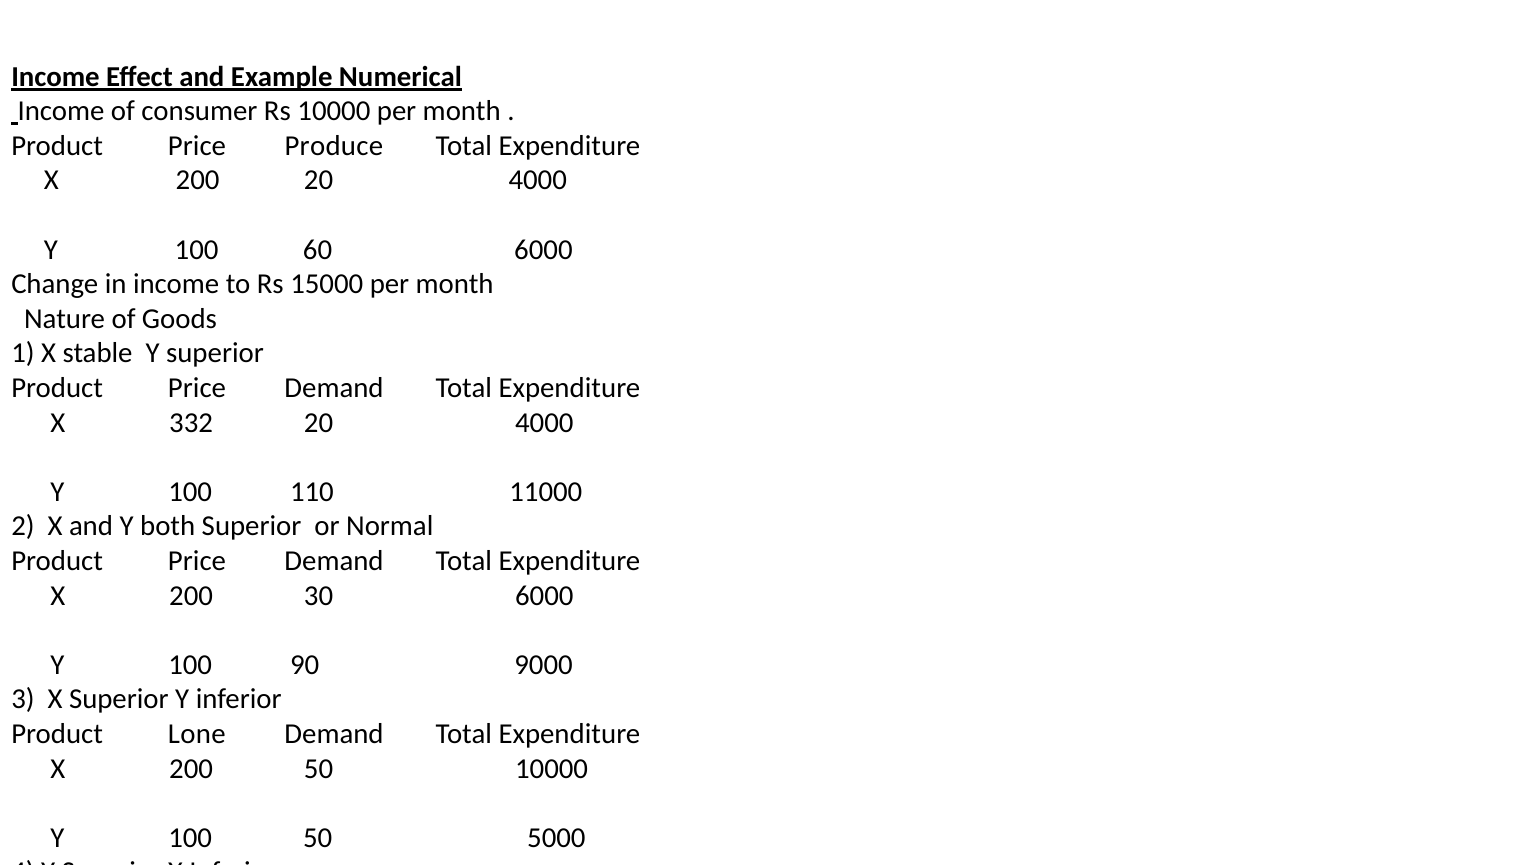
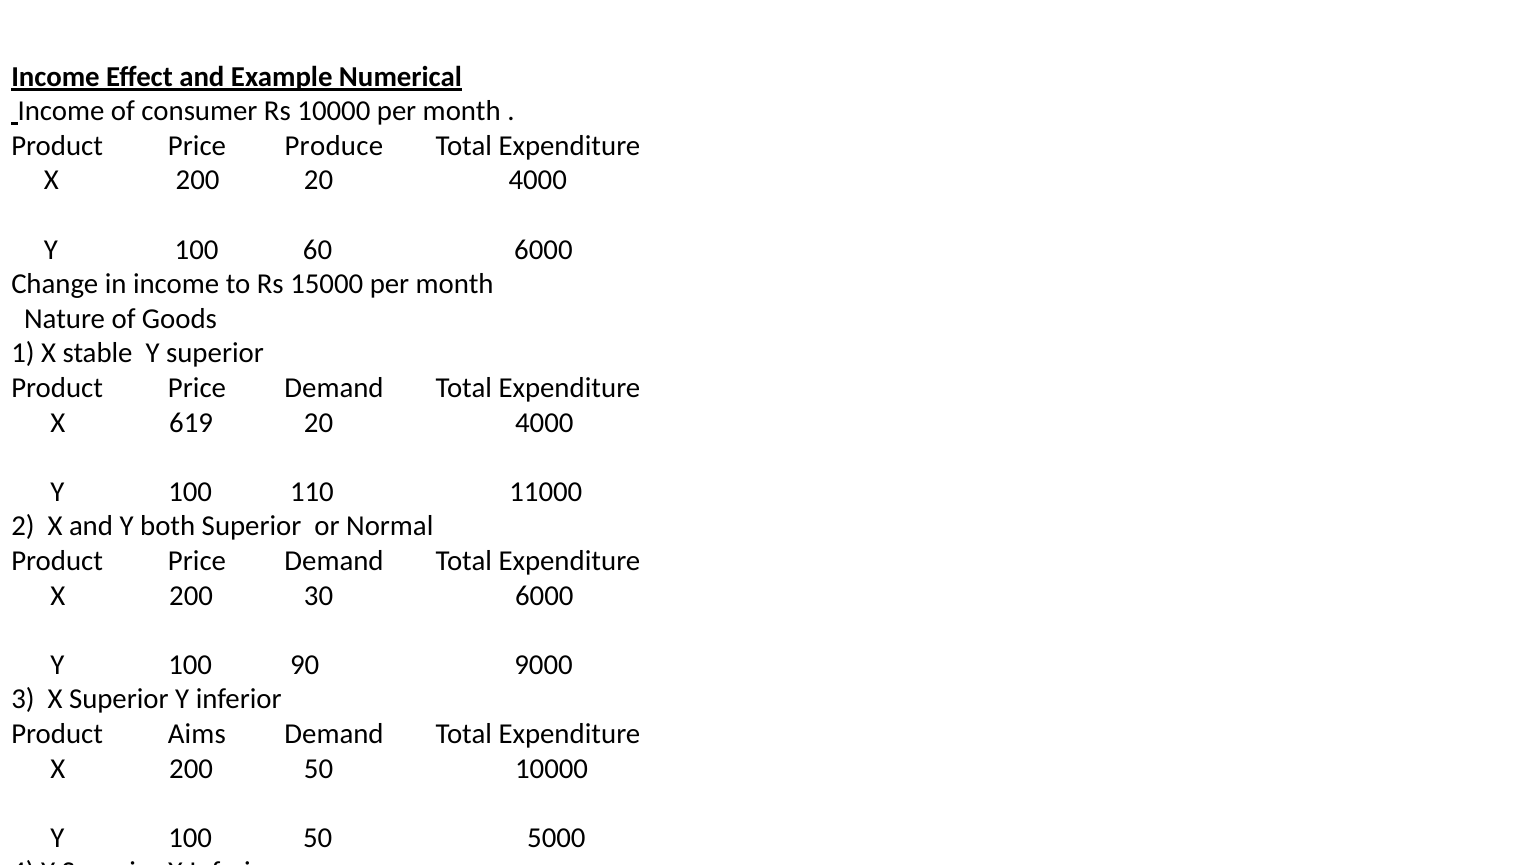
332: 332 -> 619 (191, 423)
Lone: Lone -> Aims (197, 734)
